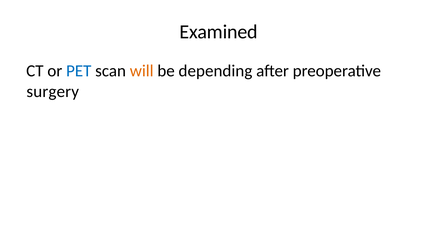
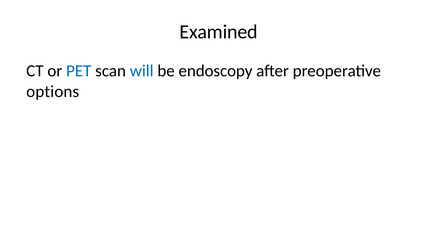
will colour: orange -> blue (142, 71)
depending: depending -> endoscopy (216, 71)
surgery: surgery -> options (53, 91)
